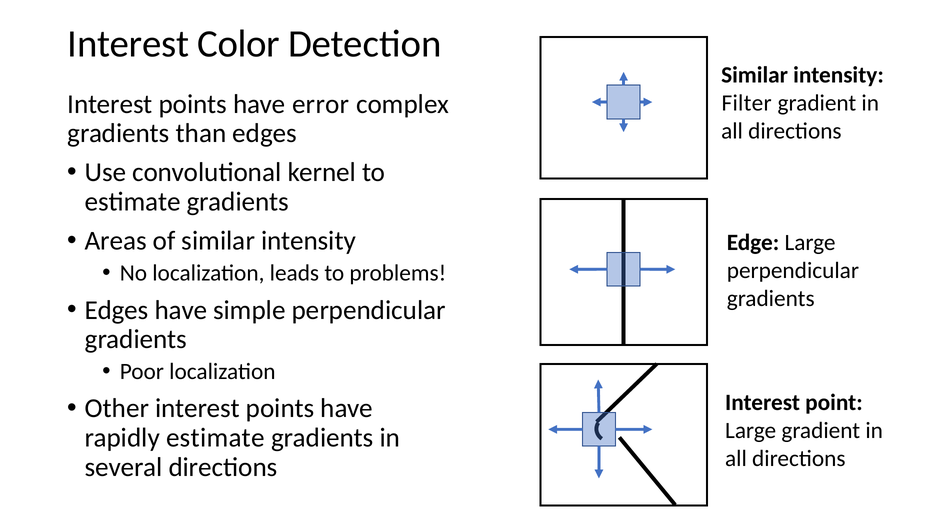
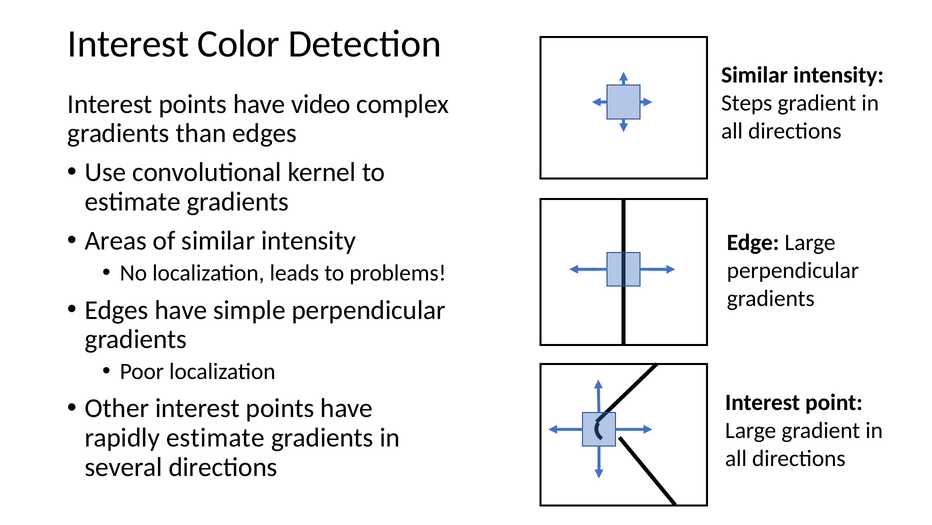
error: error -> video (321, 104)
Filter: Filter -> Steps (747, 103)
